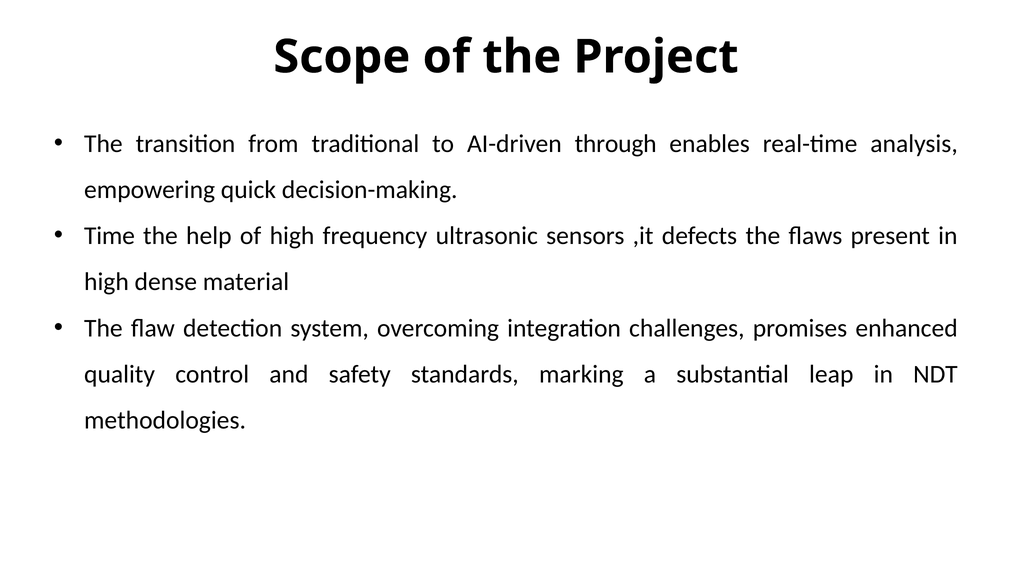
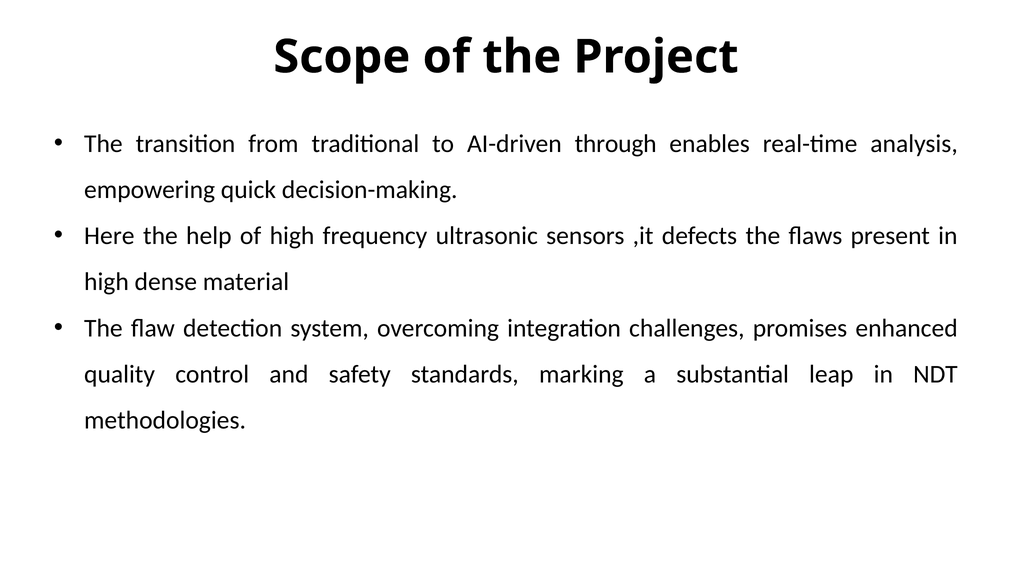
Time: Time -> Here (109, 236)
